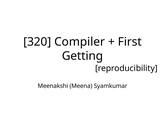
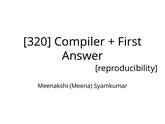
Getting: Getting -> Answer (82, 56)
